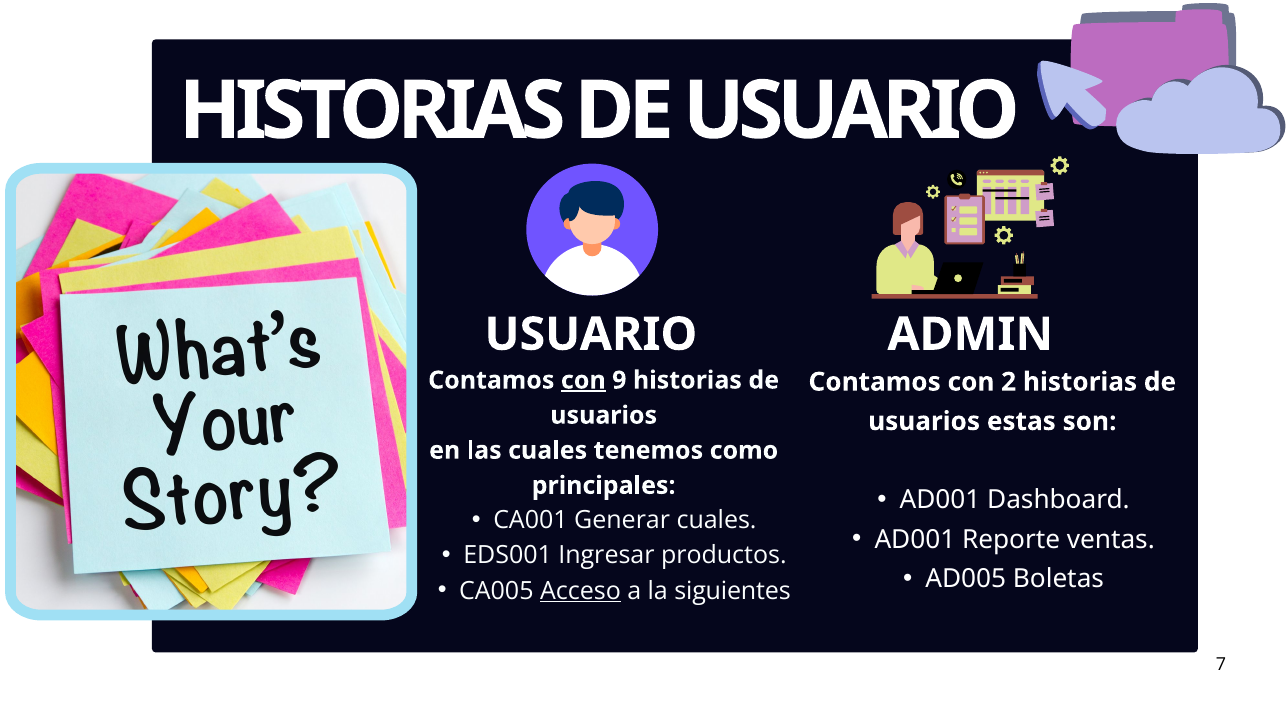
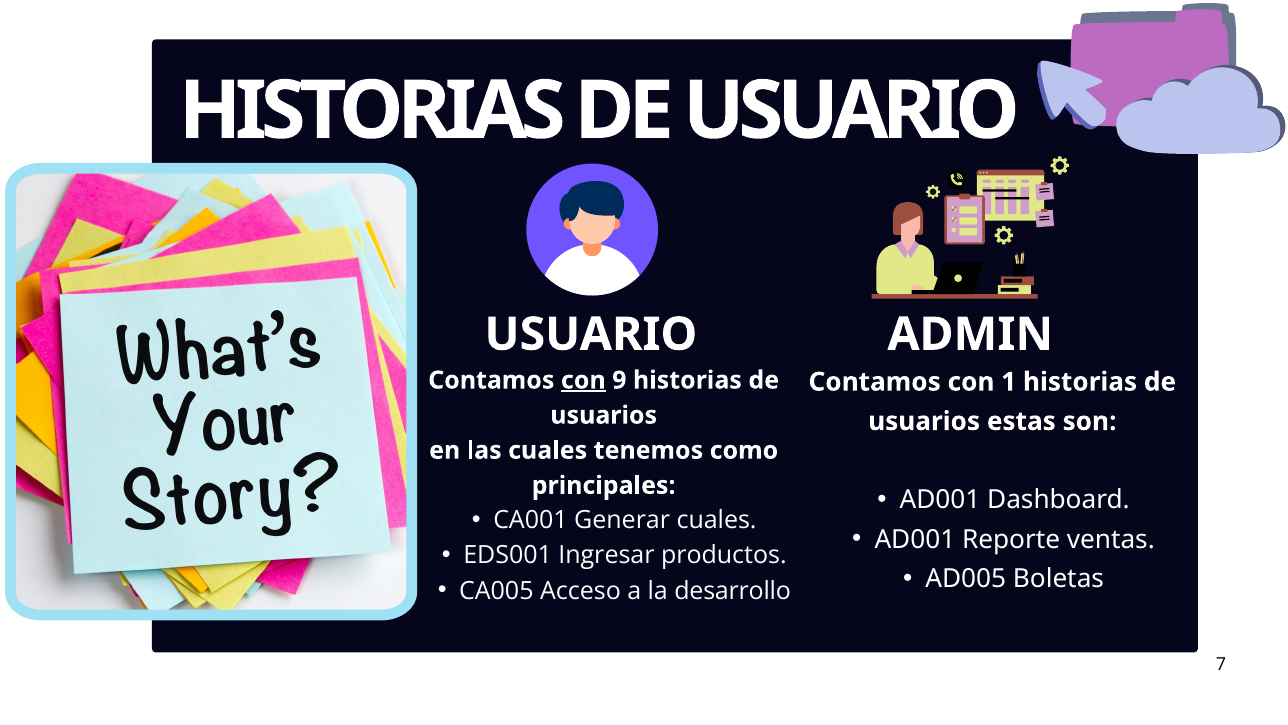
2: 2 -> 1 (1009, 382)
Acceso underline: present -> none (580, 590)
siguientes: siguientes -> desarrollo (733, 590)
